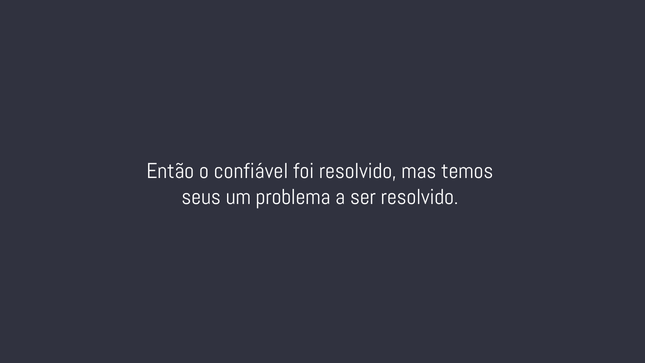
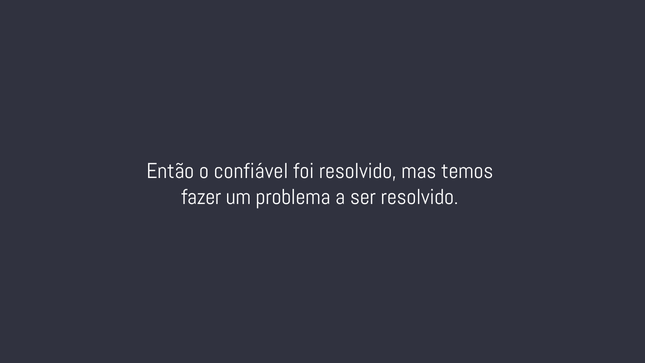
seus: seus -> fazer (201, 197)
